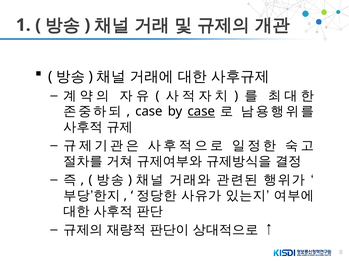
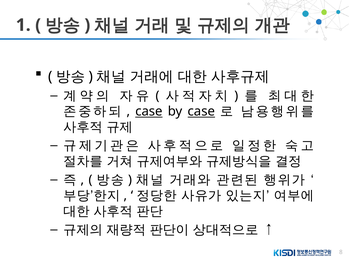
case underline: none -> present (149, 111)
